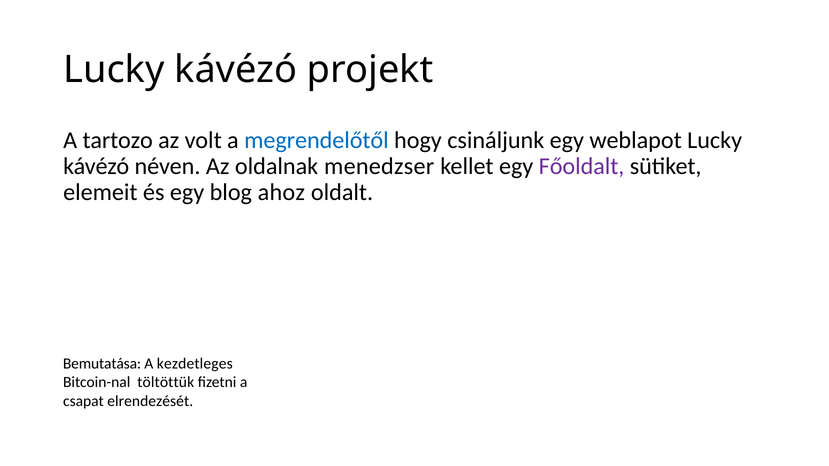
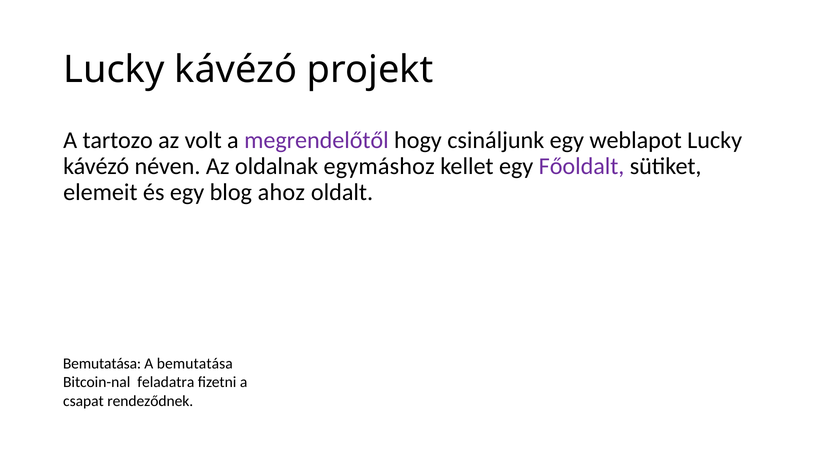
megrendelőtől colour: blue -> purple (316, 140)
menedzser: menedzser -> egymáshoz (379, 166)
A kezdetleges: kezdetleges -> bemutatása (195, 364)
töltöttük: töltöttük -> feladatra (166, 383)
elrendezését: elrendezését -> rendeződnek (150, 401)
